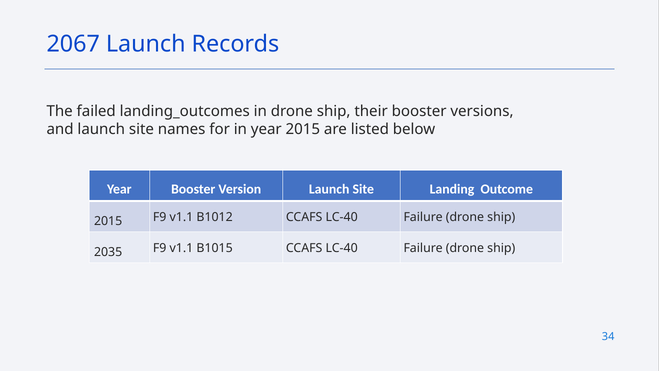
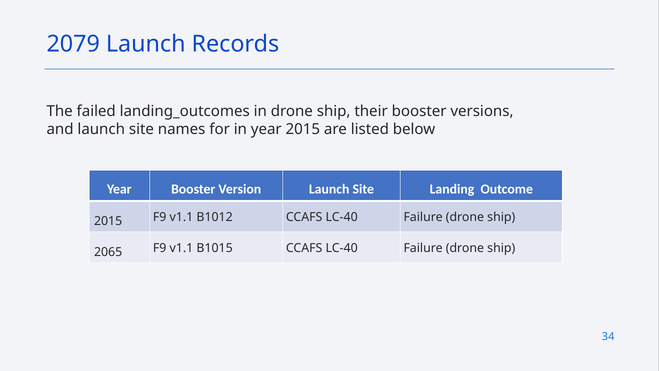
2067: 2067 -> 2079 (73, 44)
2035: 2035 -> 2065 (108, 252)
